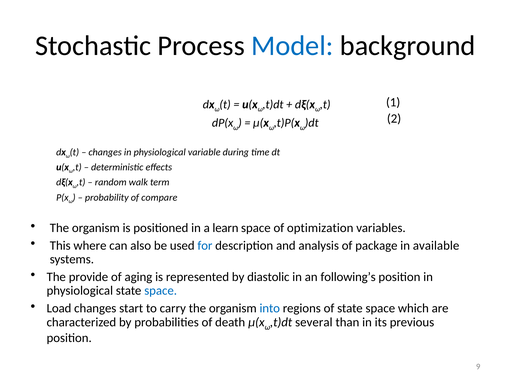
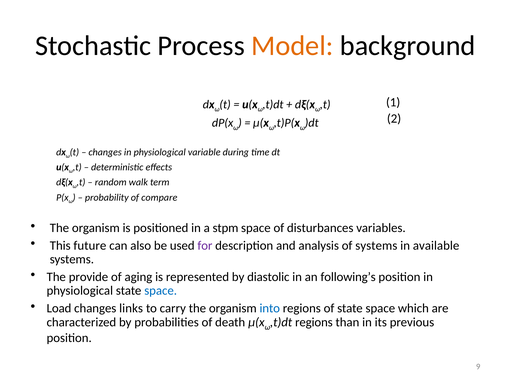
Model colour: blue -> orange (292, 46)
learn: learn -> stpm (225, 228)
optimization: optimization -> disturbances (320, 228)
where: where -> future (90, 245)
for colour: blue -> purple (205, 245)
of package: package -> systems (376, 245)
start: start -> links (131, 308)
several: several -> regions (314, 321)
